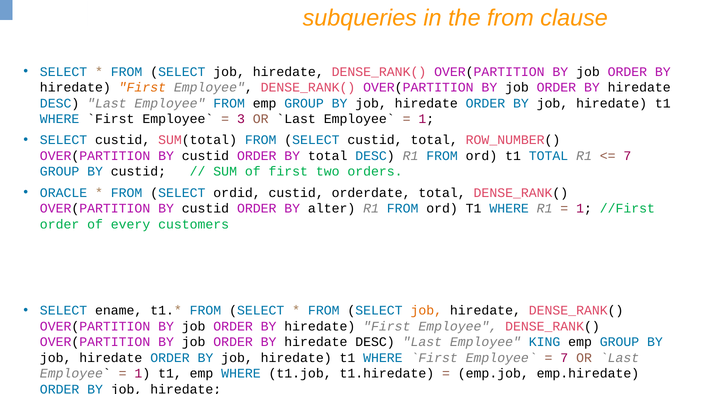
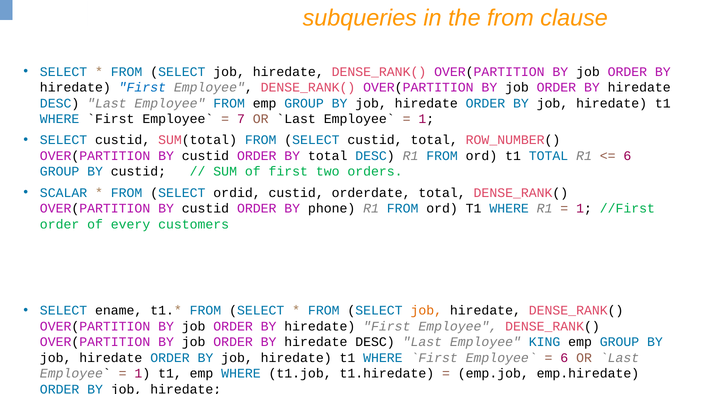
First colour: orange -> blue (142, 88)
3: 3 -> 7 (241, 119)
7: 7 -> 6 (627, 156)
ORACLE: ORACLE -> SCALAR (64, 193)
alter: alter -> phone (332, 209)
7: 7 -> 6 (564, 358)
